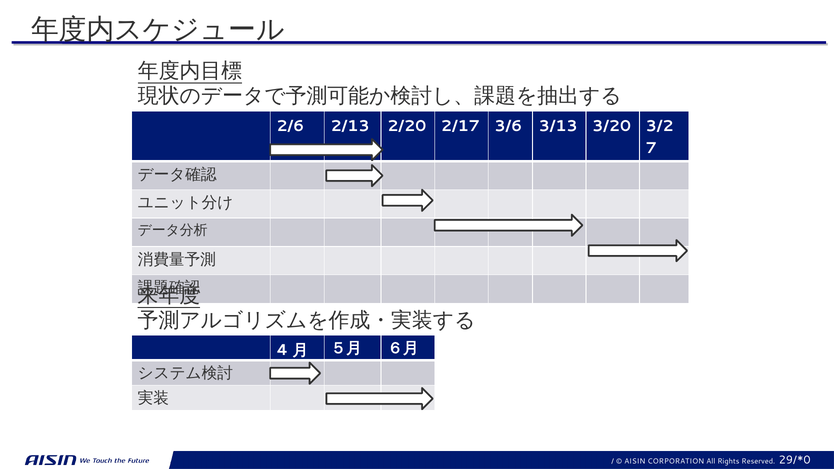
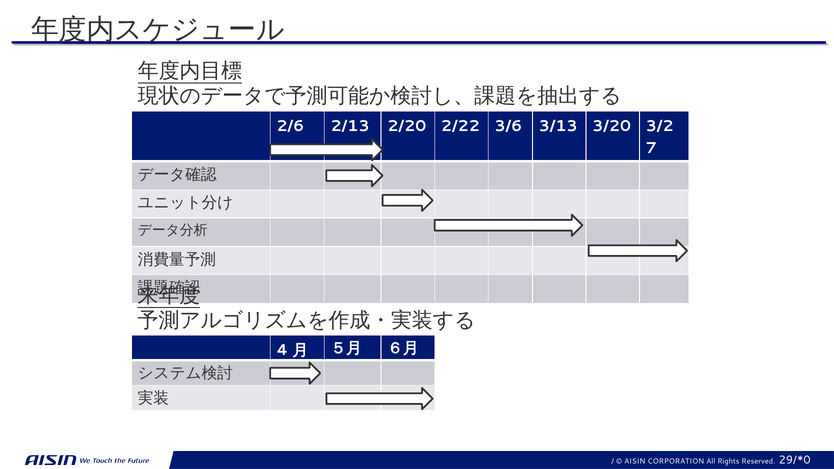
2/17: 2/17 -> 2/22 (460, 126)
